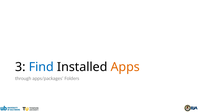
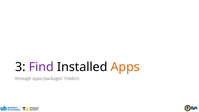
Find colour: blue -> purple (41, 67)
